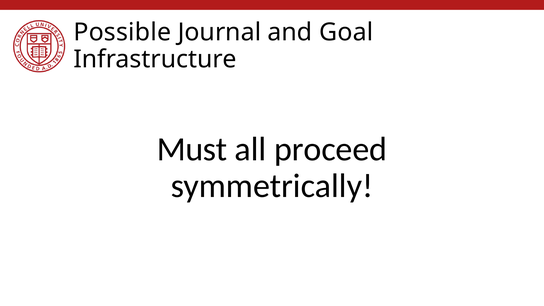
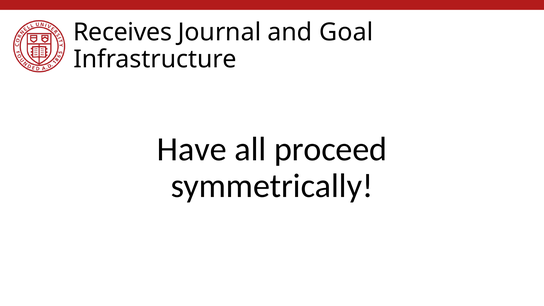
Possible: Possible -> Receives (122, 32)
Must: Must -> Have (192, 149)
